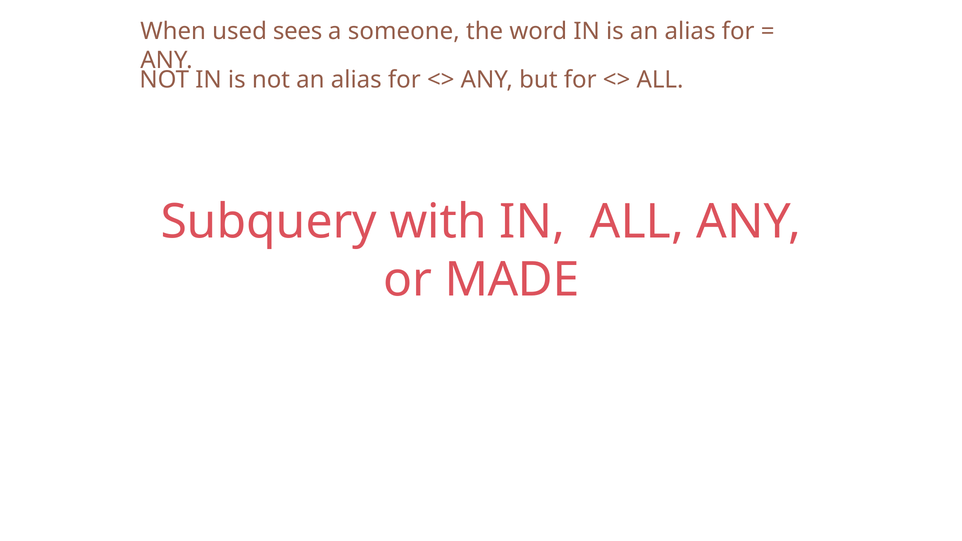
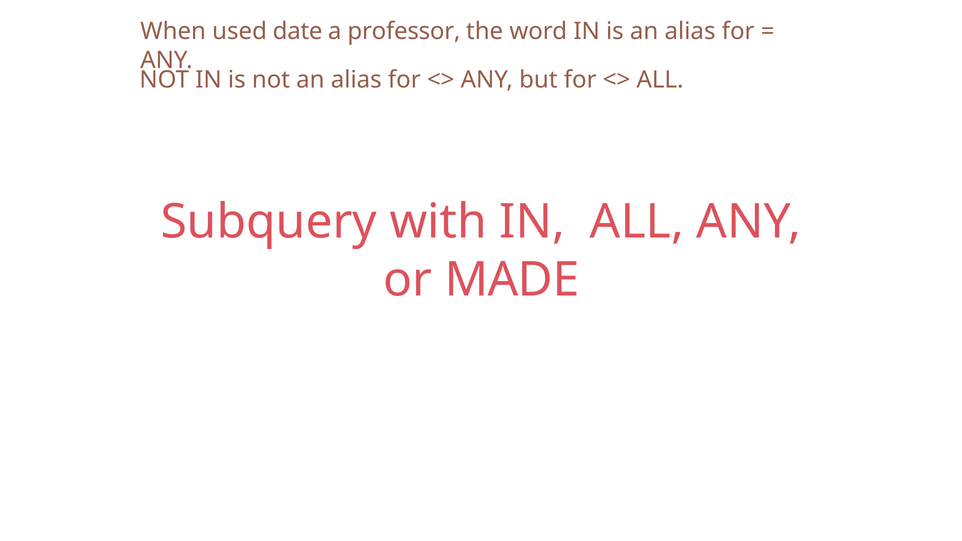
sees: sees -> date (298, 31)
someone: someone -> professor (404, 31)
